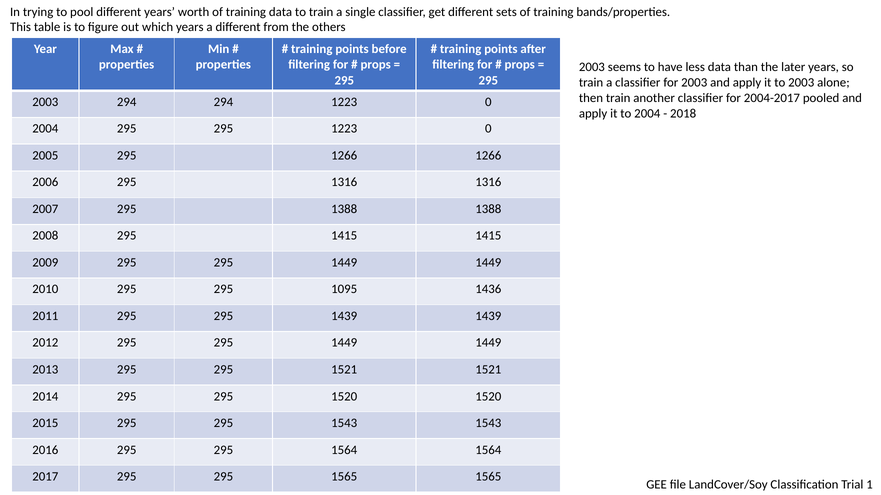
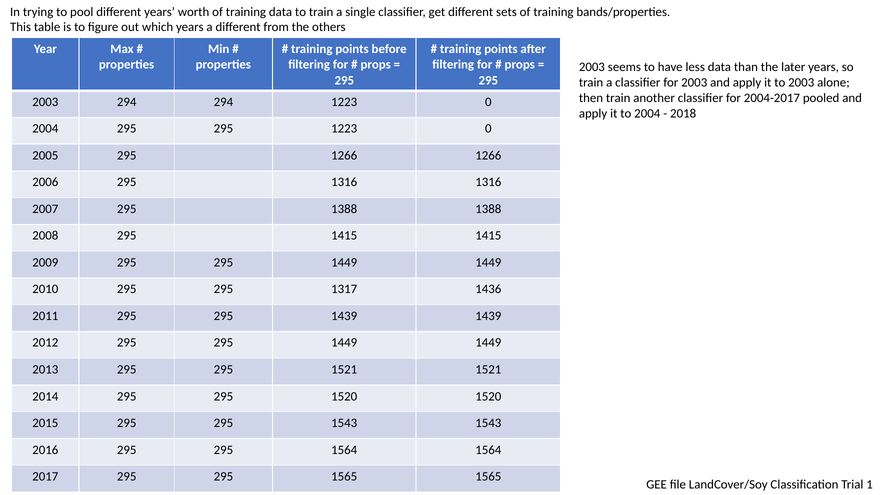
1095: 1095 -> 1317 (344, 290)
